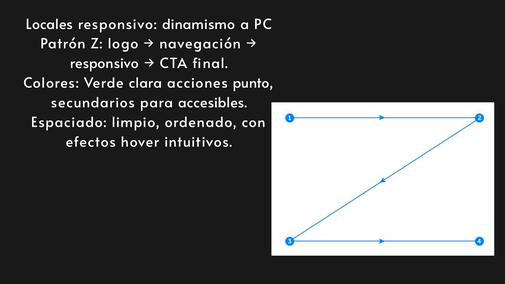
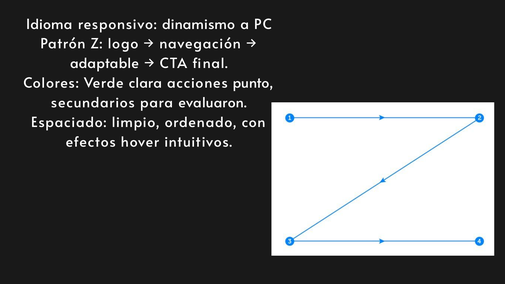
Locales: Locales -> Idioma (49, 24)
responsivo: responsivo -> adaptable (105, 64)
accesibles: accesibles -> evaluaron (213, 103)
